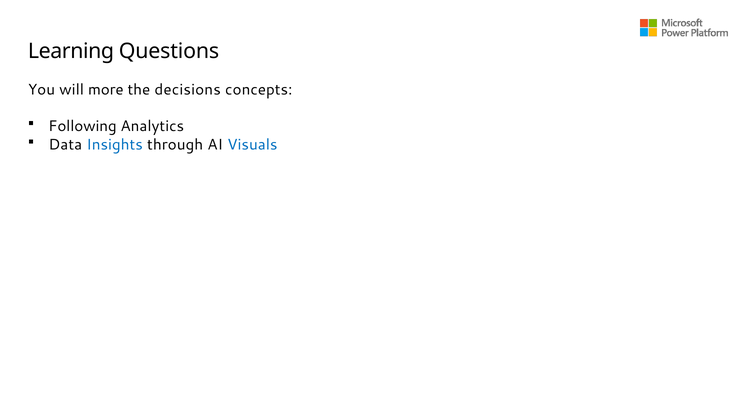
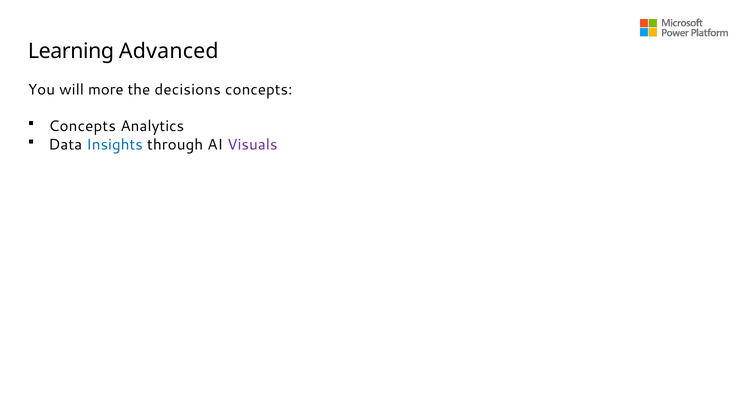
Questions: Questions -> Advanced (169, 51)
Following: Following -> Concepts (82, 126)
Visuals colour: blue -> purple (252, 144)
